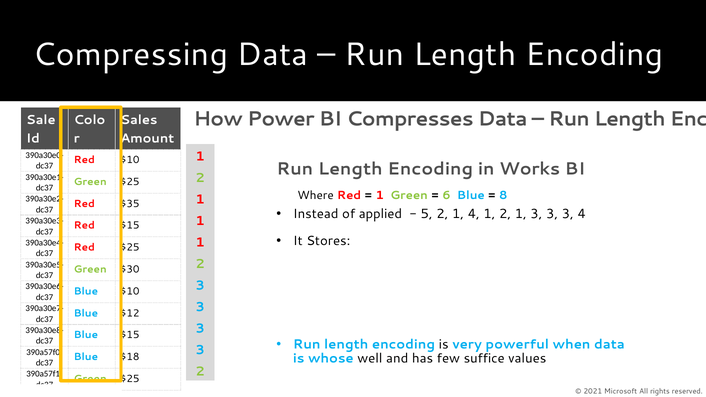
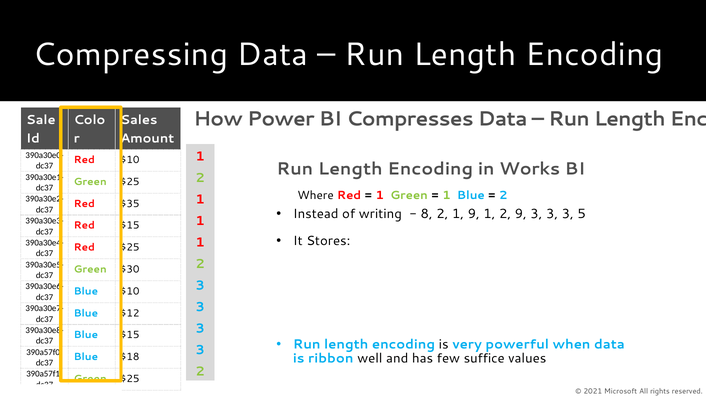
6: 6 -> 1 (446, 195)
8: 8 -> 2 (503, 195)
applied: applied -> writing (380, 214)
5: 5 -> 8 (427, 214)
1 4: 4 -> 9 (474, 214)
1: 1 -> 9 (521, 214)
3 4: 4 -> 5 (582, 214)
whose: whose -> ribbon (331, 359)
